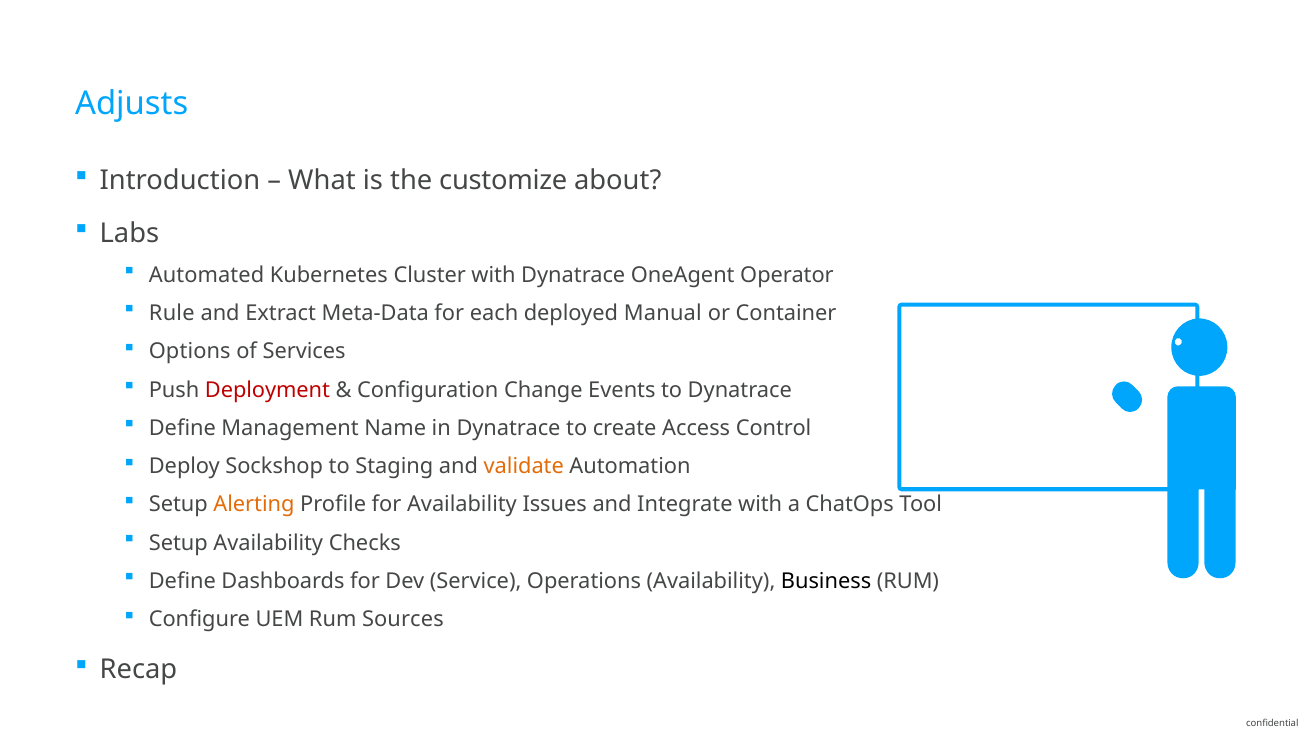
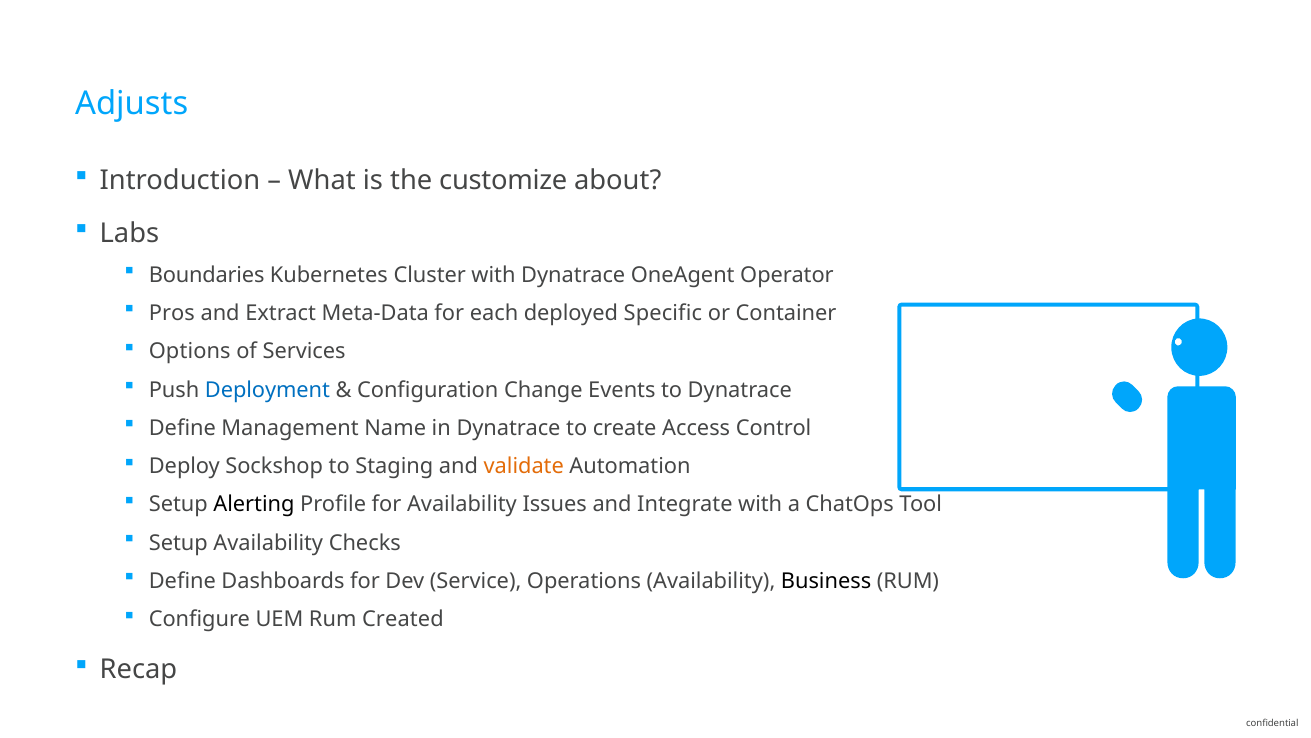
Automated: Automated -> Boundaries (207, 275)
Rule: Rule -> Pros (172, 313)
Manual: Manual -> Specific (663, 313)
Deployment colour: red -> blue (267, 390)
Alerting colour: orange -> black (254, 504)
Sources: Sources -> Created (403, 619)
